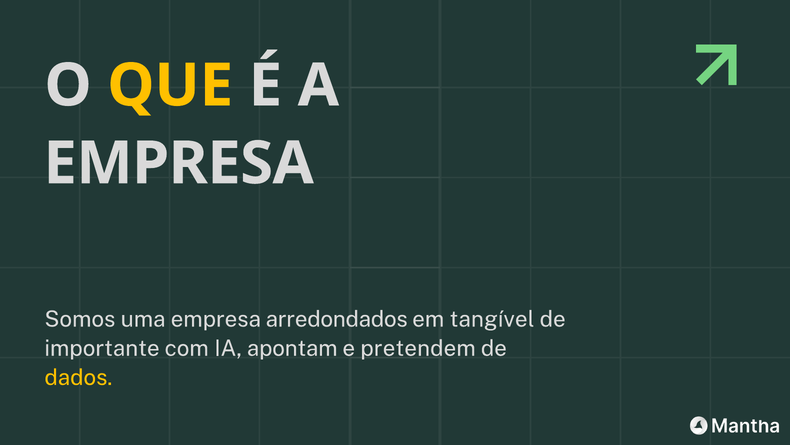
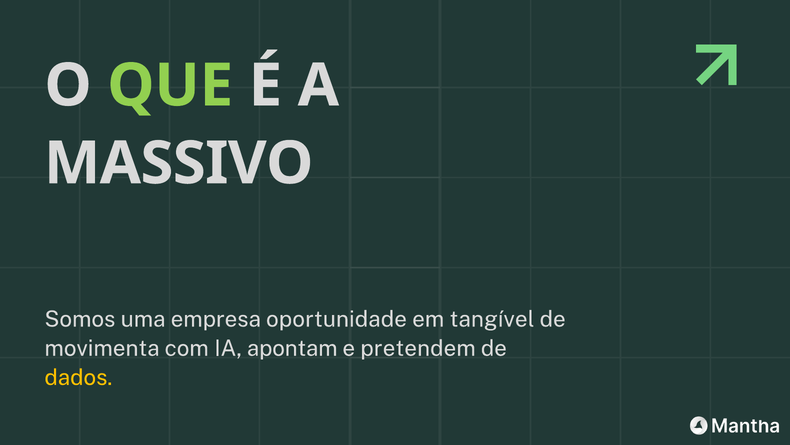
QUE colour: yellow -> light green (170, 86)
EMPRESA: EMPRESA -> MASSIVO (179, 163)
arredondados: arredondados -> oportunidade (336, 319)
importante: importante -> movimenta (102, 348)
